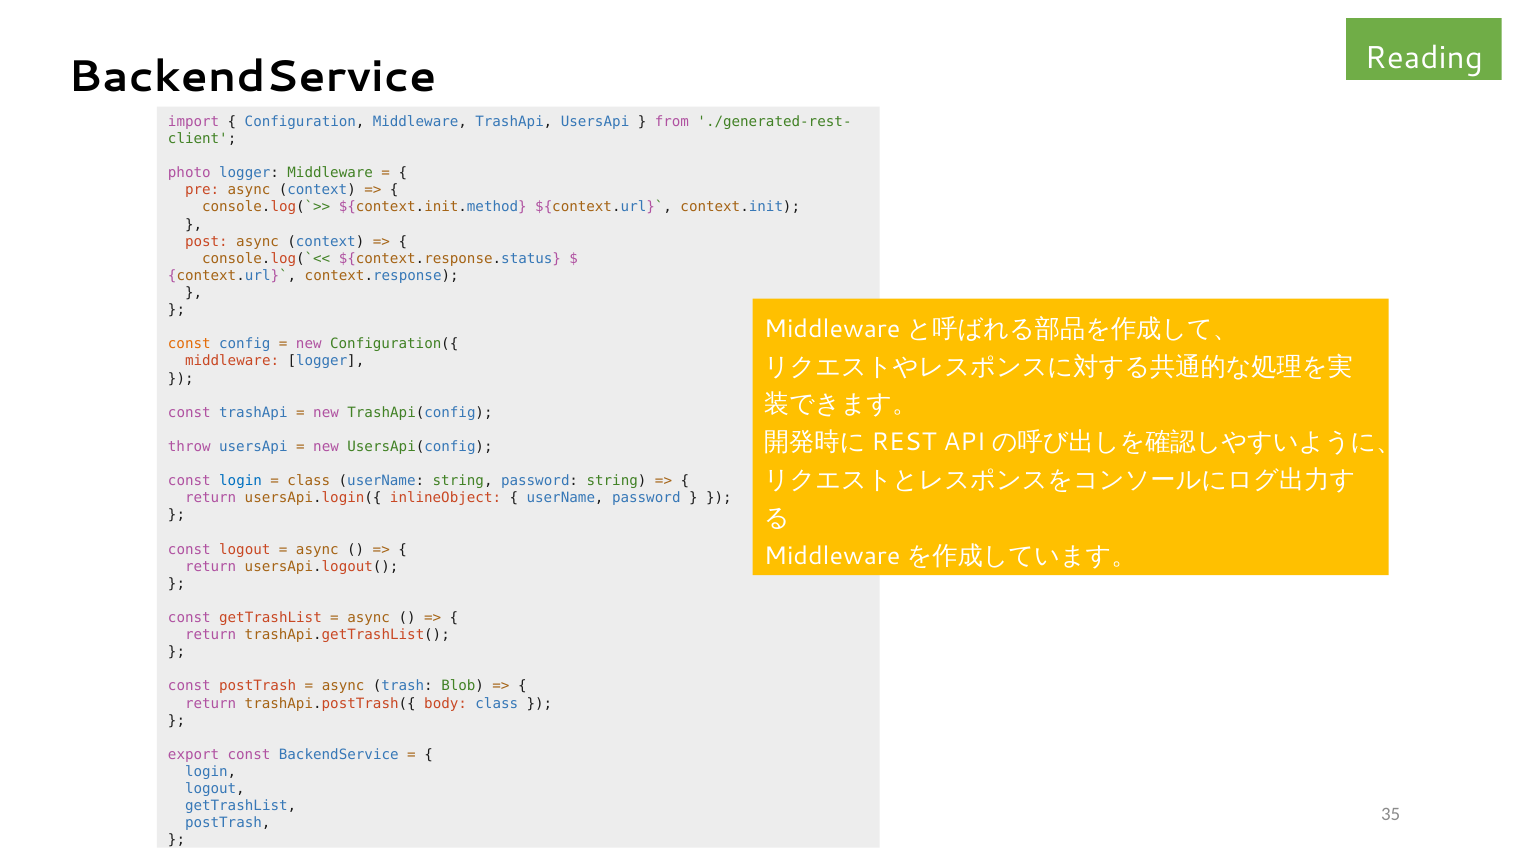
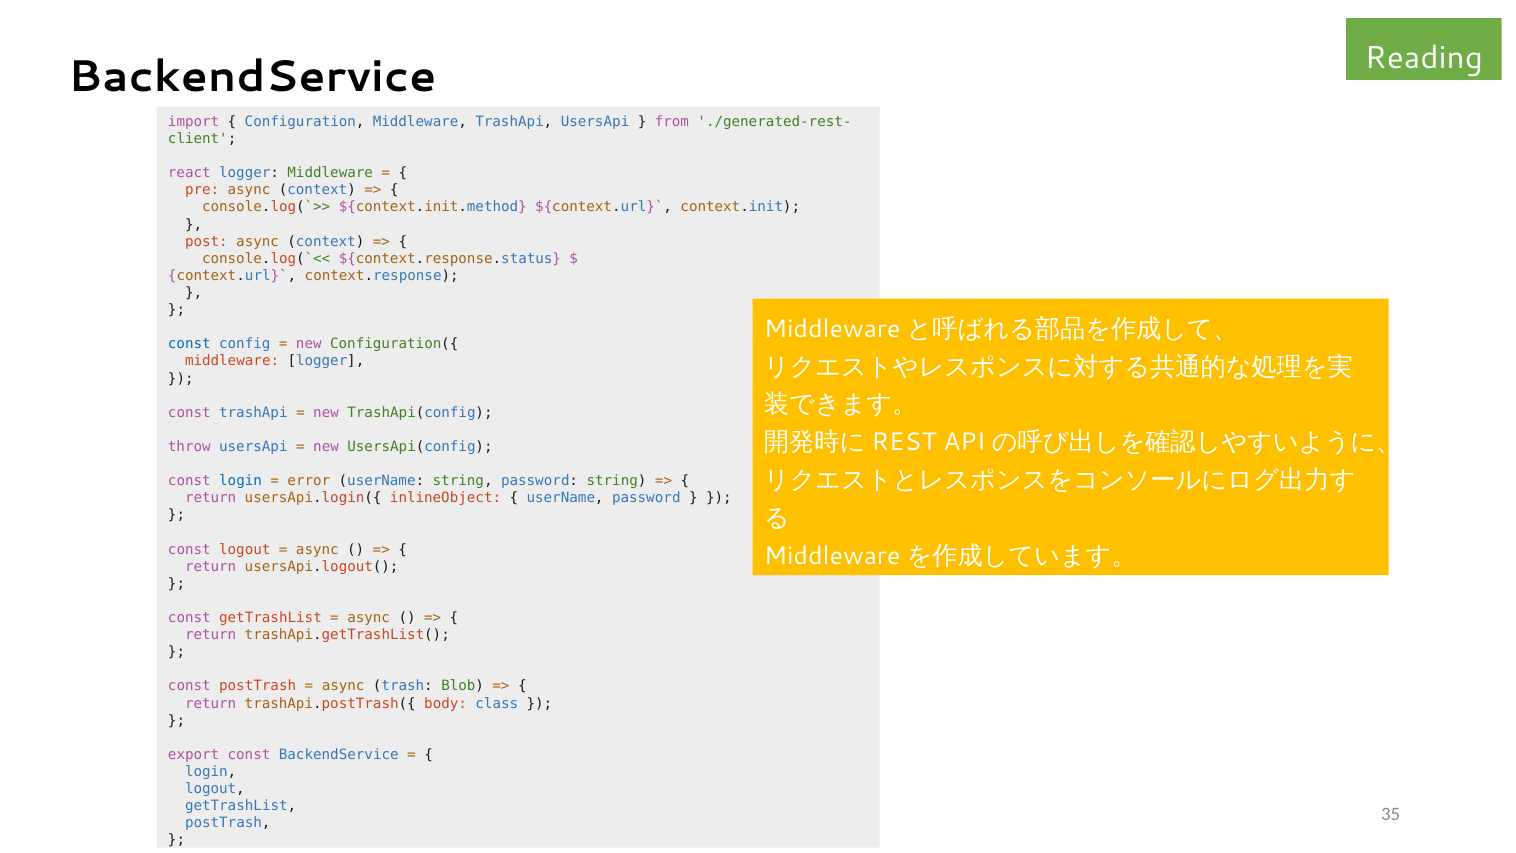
photo: photo -> react (189, 173)
const colour: orange -> blue (189, 344)
class: class -> error (309, 481)
